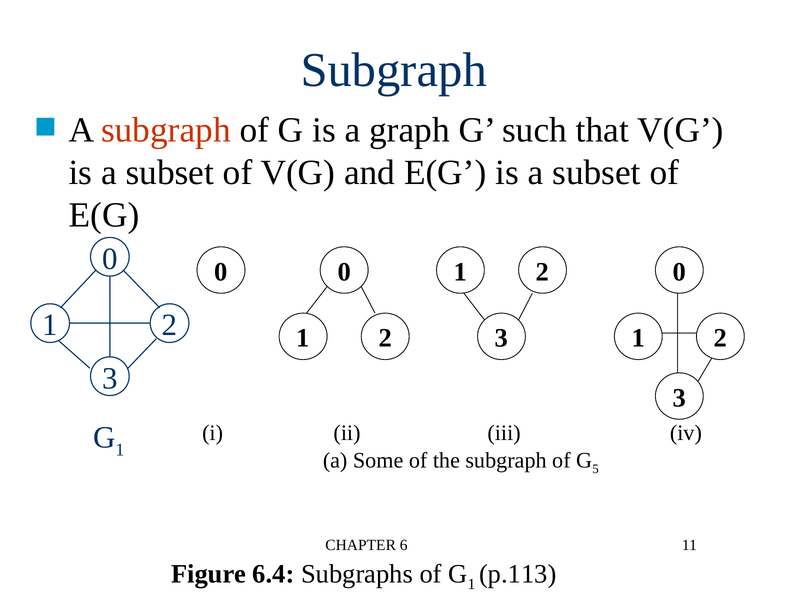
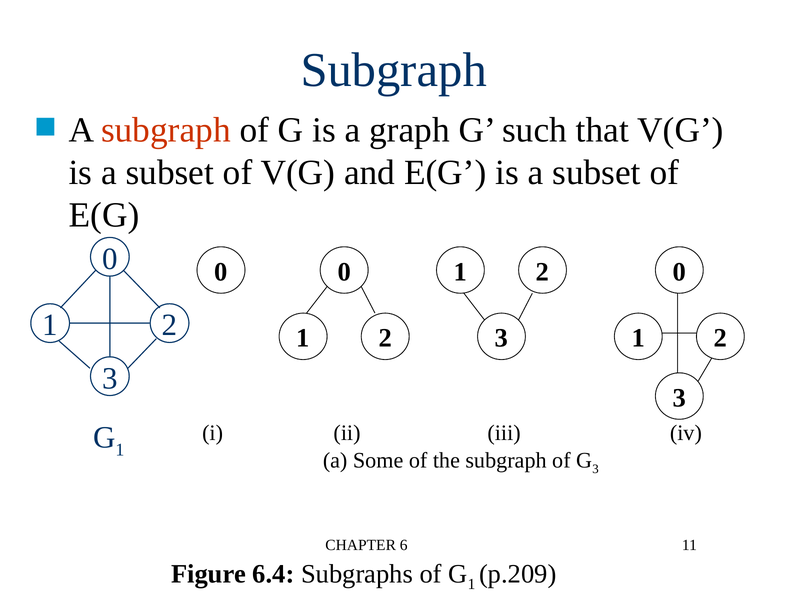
G 5: 5 -> 3 (596, 469)
p.113: p.113 -> p.209 (518, 574)
